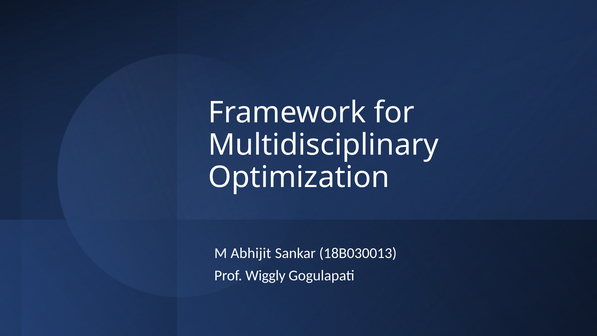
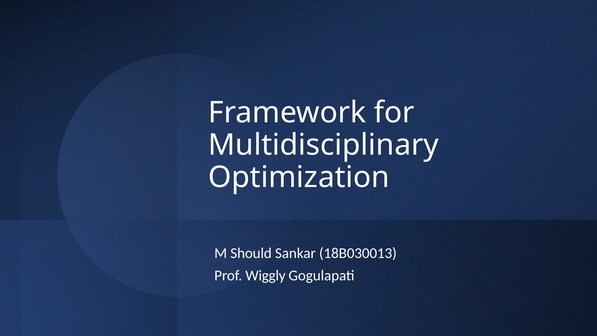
Abhijit: Abhijit -> Should (251, 253)
